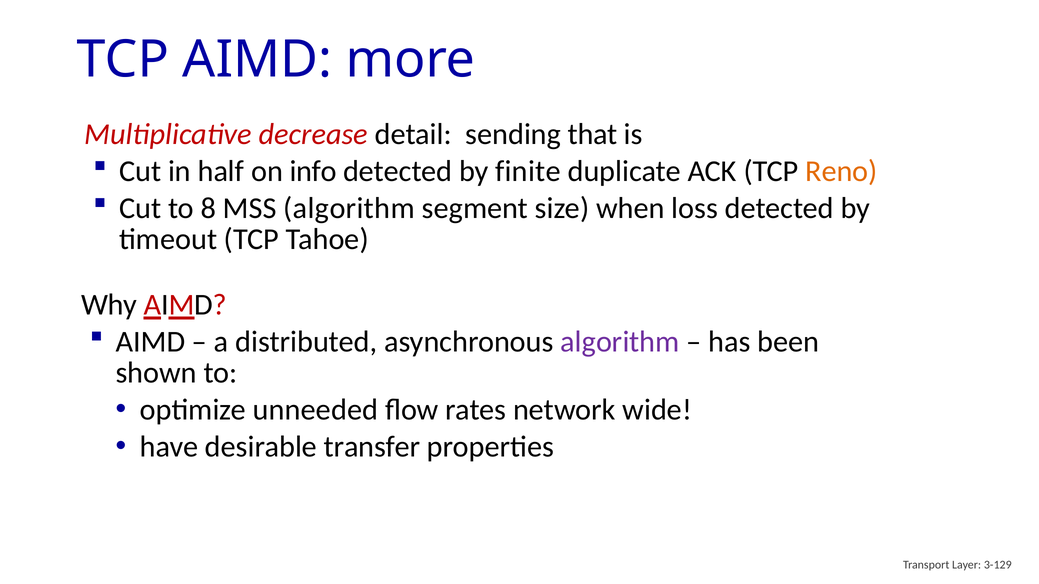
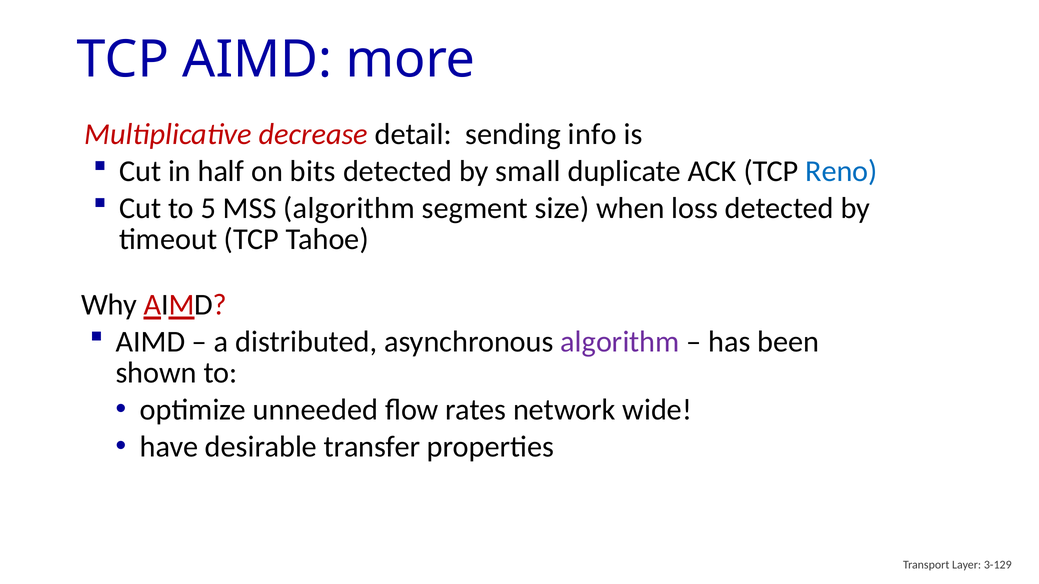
that: that -> info (592, 135)
info: info -> bits (313, 172)
finite: finite -> small (528, 172)
Reno colour: orange -> blue (841, 172)
8: 8 -> 5 (208, 209)
